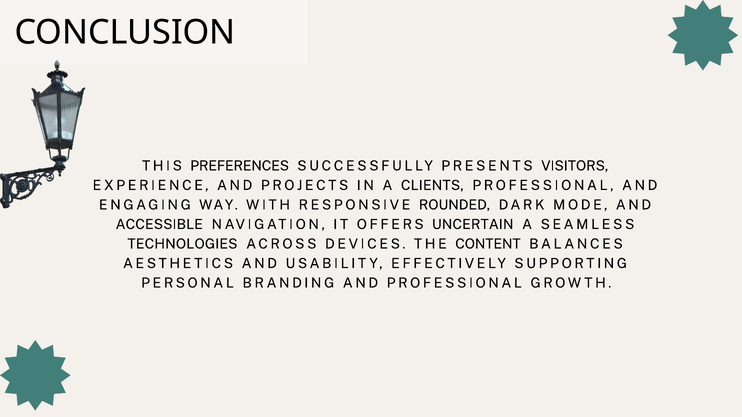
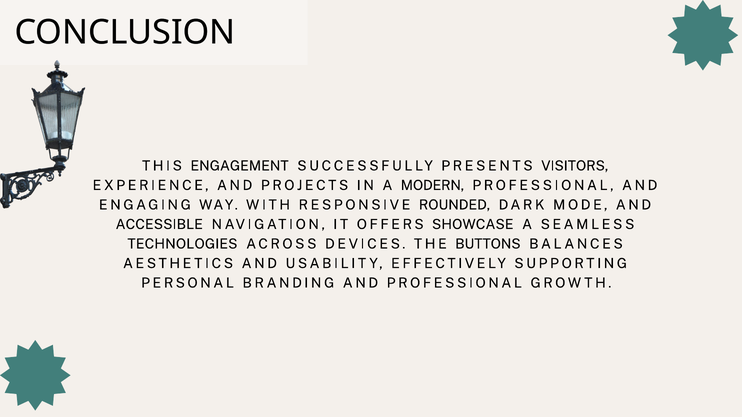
PREFERENCES: PREFERENCES -> ENGAGEMENT (240, 166)
CLIENTS: CLIENTS -> MODERN (432, 186)
UNCERTAIN: UNCERTAIN -> SHOWCASE (473, 225)
CONTENT: CONTENT -> BUTTONS (488, 244)
